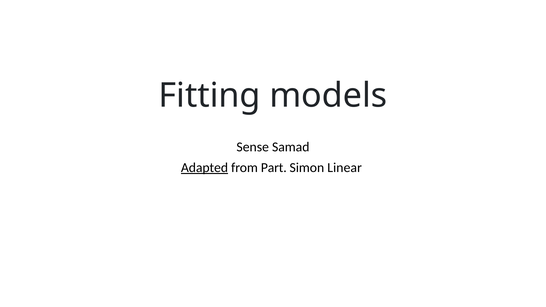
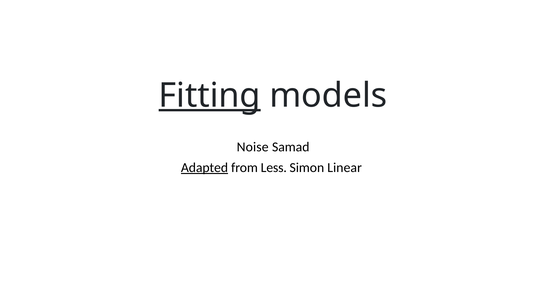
Fitting underline: none -> present (210, 96)
Sense: Sense -> Noise (253, 147)
Part: Part -> Less (274, 168)
